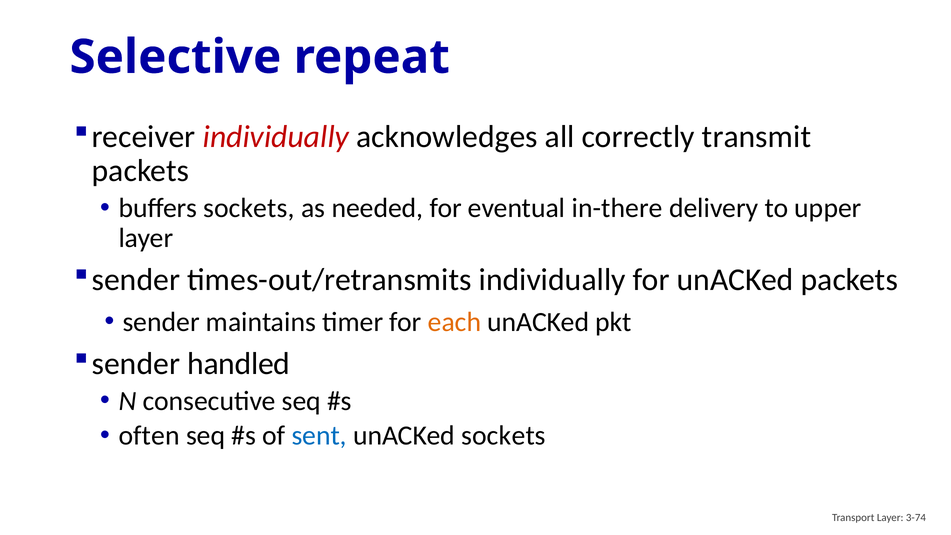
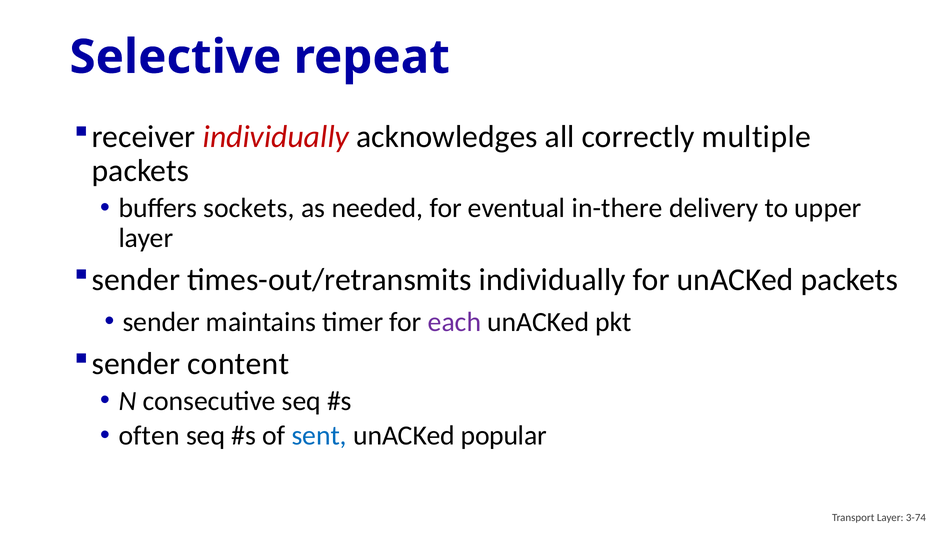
transmit: transmit -> multiple (756, 137)
each colour: orange -> purple (454, 322)
handled: handled -> content (238, 364)
unACKed sockets: sockets -> popular (504, 436)
